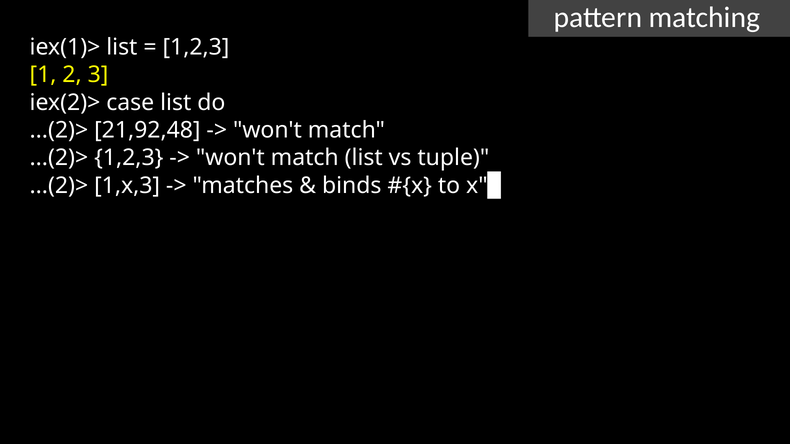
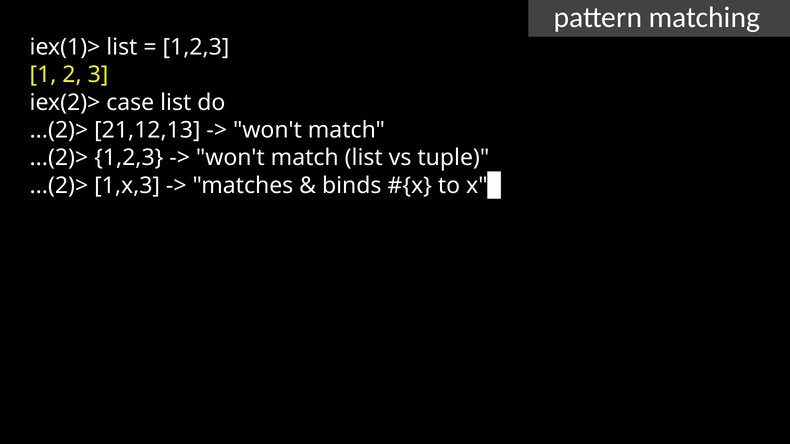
21,92,48: 21,92,48 -> 21,12,13 (147, 130)
